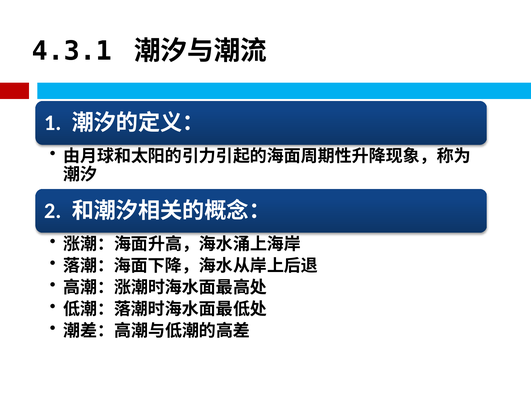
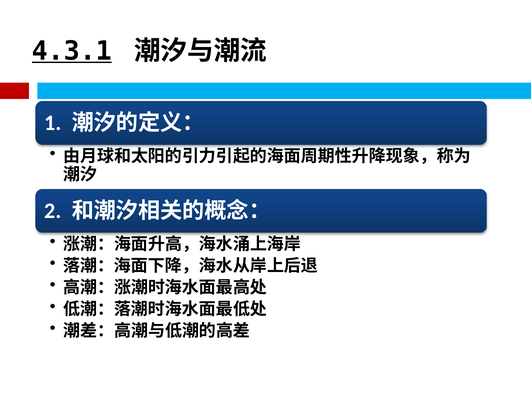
4.3.1 underline: none -> present (72, 51)
